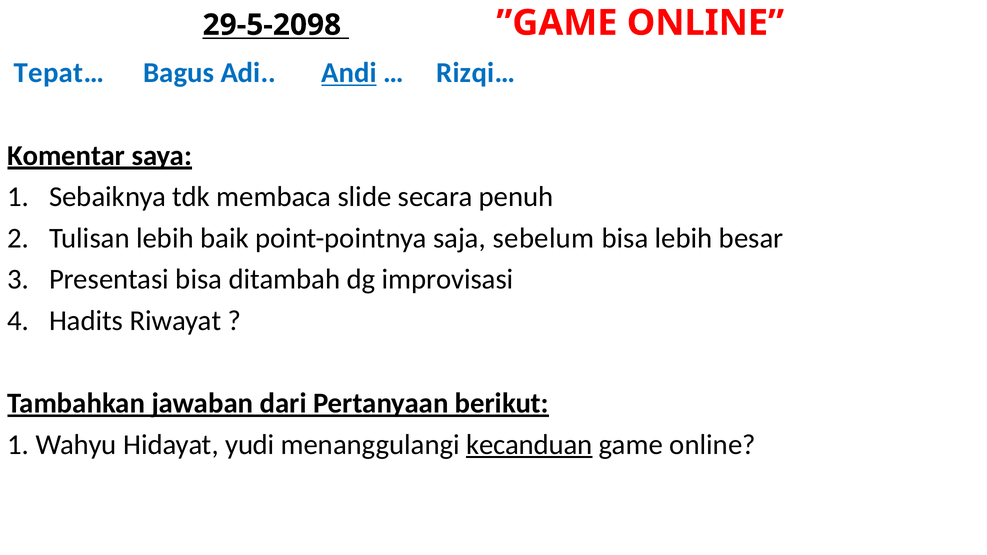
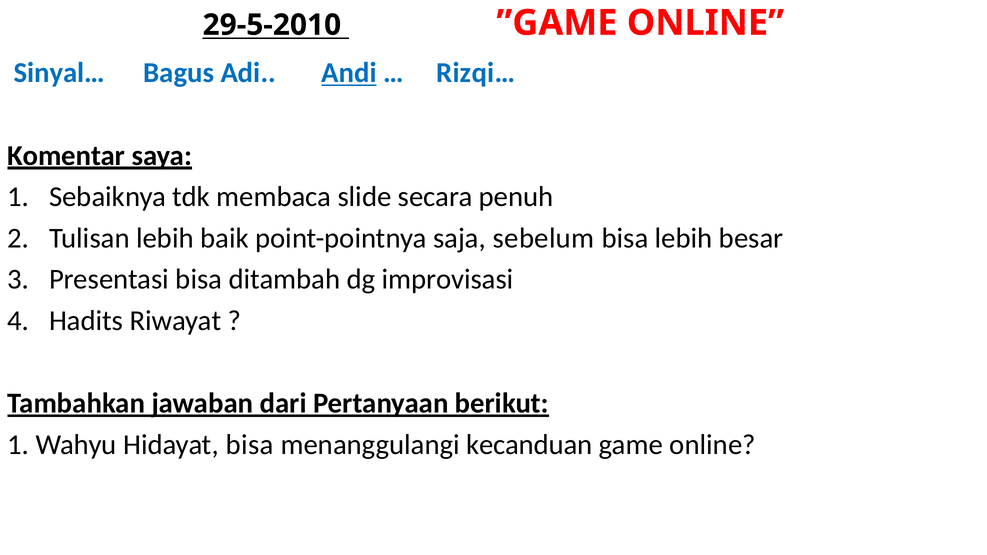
29-5-2098: 29-5-2098 -> 29-5-2010 (272, 25)
Tepat…: Tepat… -> Sinyal… (59, 73)
Hidayat yudi: yudi -> bisa (250, 445)
kecanduan underline: present -> none (529, 445)
